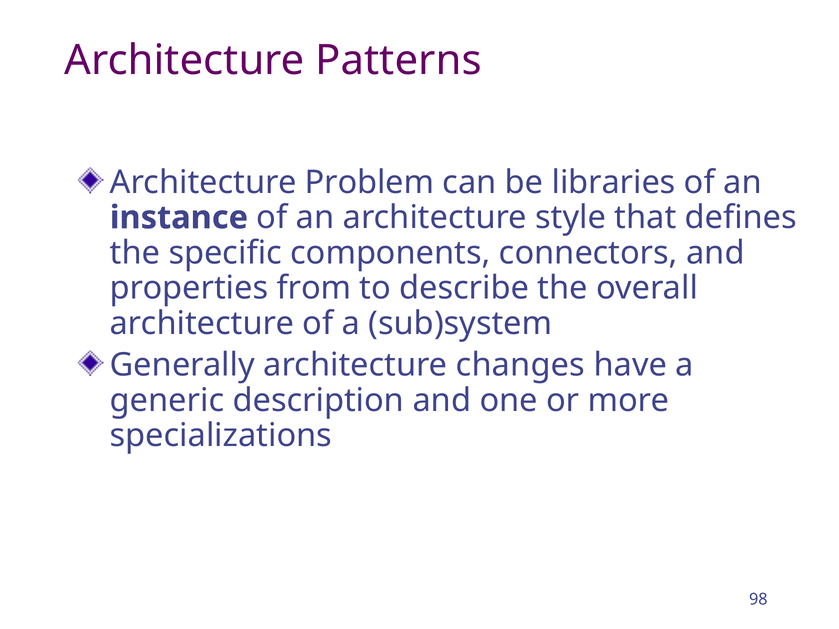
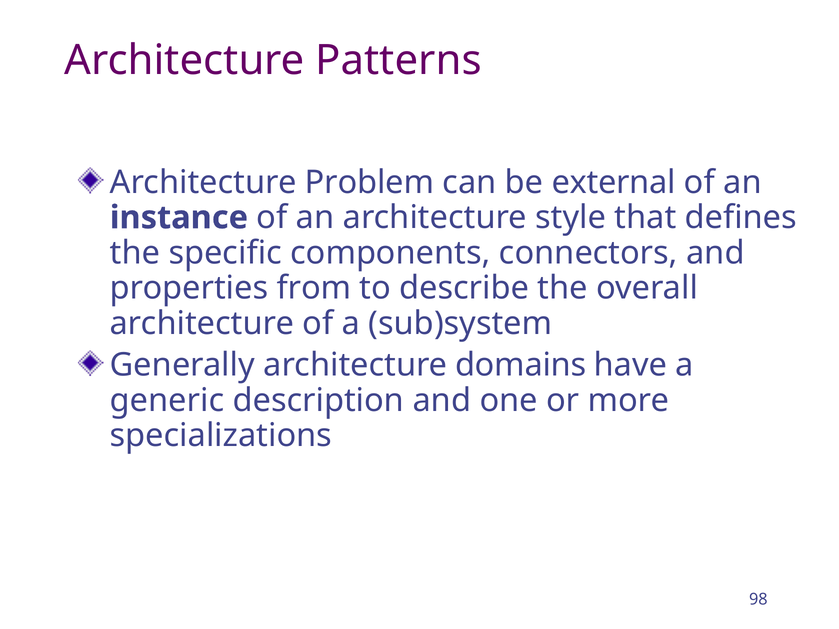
libraries: libraries -> external (614, 182)
changes: changes -> domains (521, 365)
